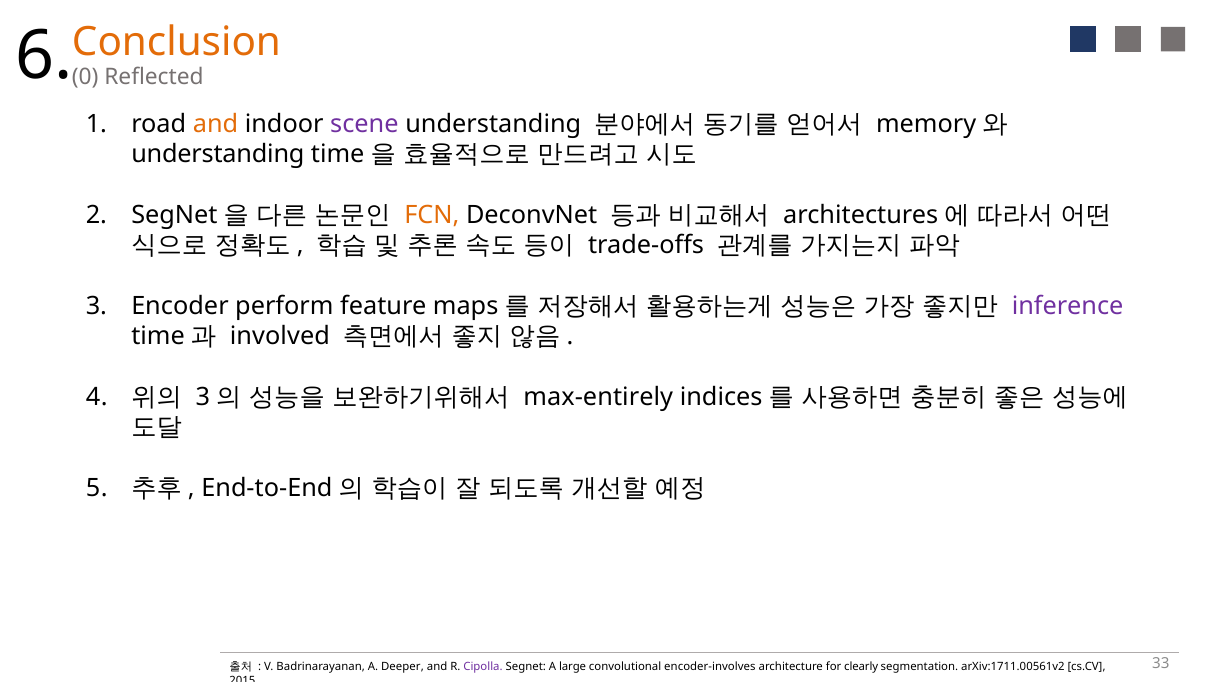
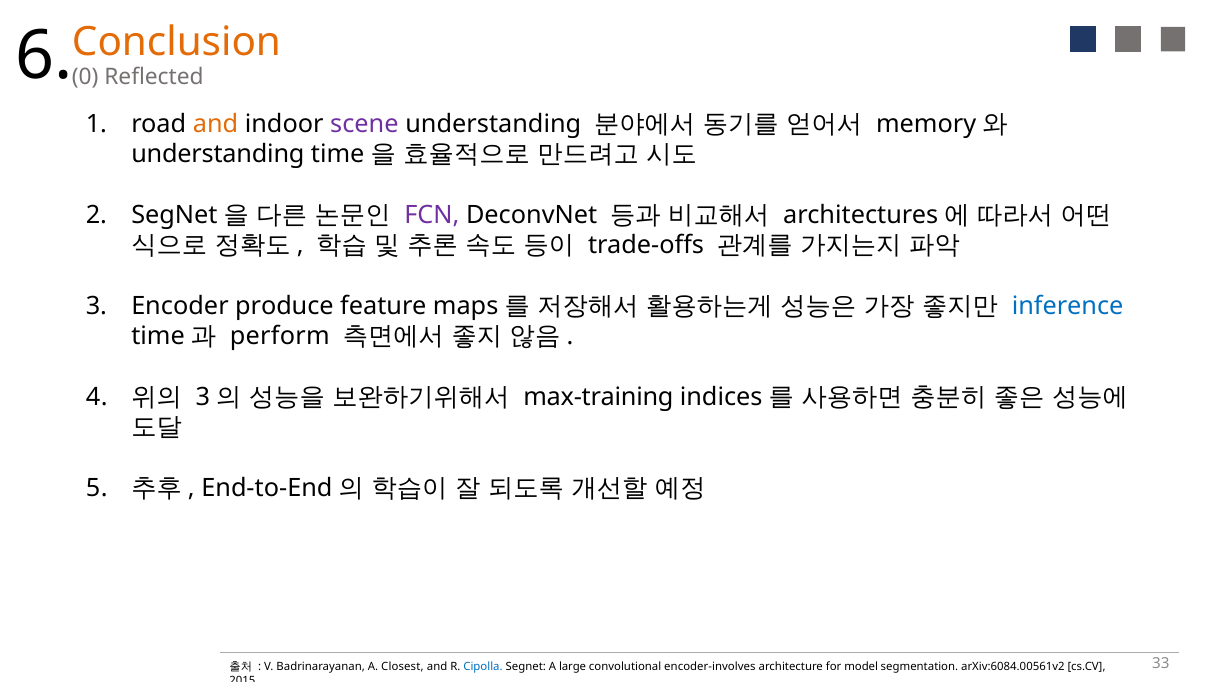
FCN colour: orange -> purple (432, 215)
perform: perform -> produce (284, 306)
inference colour: purple -> blue (1068, 306)
involved: involved -> perform (280, 337)
max-entirely: max-entirely -> max-training (598, 397)
Deeper: Deeper -> Closest (402, 667)
Cipolla colour: purple -> blue (483, 667)
clearly: clearly -> model (861, 667)
arXiv:1711.00561v2: arXiv:1711.00561v2 -> arXiv:6084.00561v2 (1013, 667)
